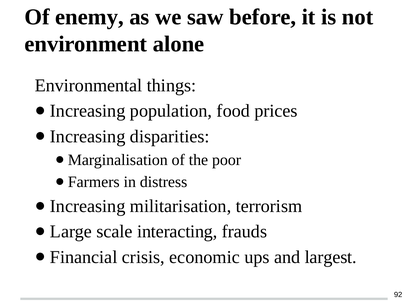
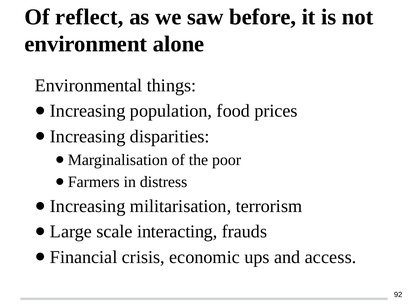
enemy: enemy -> reflect (89, 17)
largest: largest -> access (331, 257)
